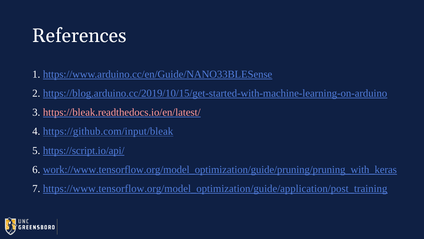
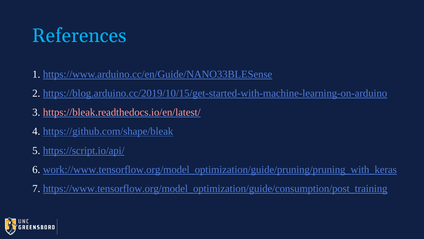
References colour: white -> light blue (79, 36)
https://github.com/input/bleak: https://github.com/input/bleak -> https://github.com/shape/bleak (108, 131)
https://www.tensorflow.org/model_optimization/guide/application/post_training: https://www.tensorflow.org/model_optimization/guide/application/post_training -> https://www.tensorflow.org/model_optimization/guide/consumption/post_training (215, 188)
